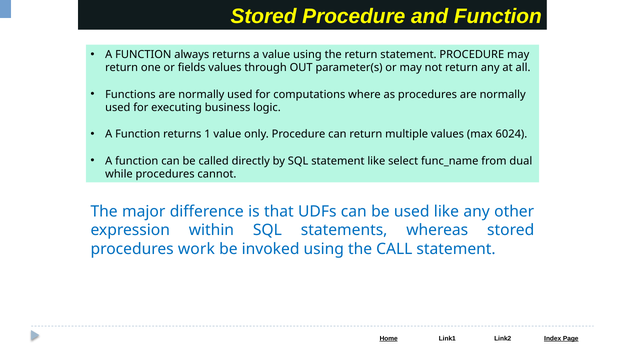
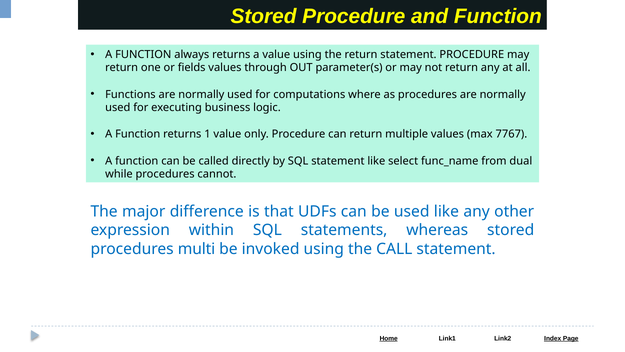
6024: 6024 -> 7767 (511, 134)
work: work -> multi (197, 249)
